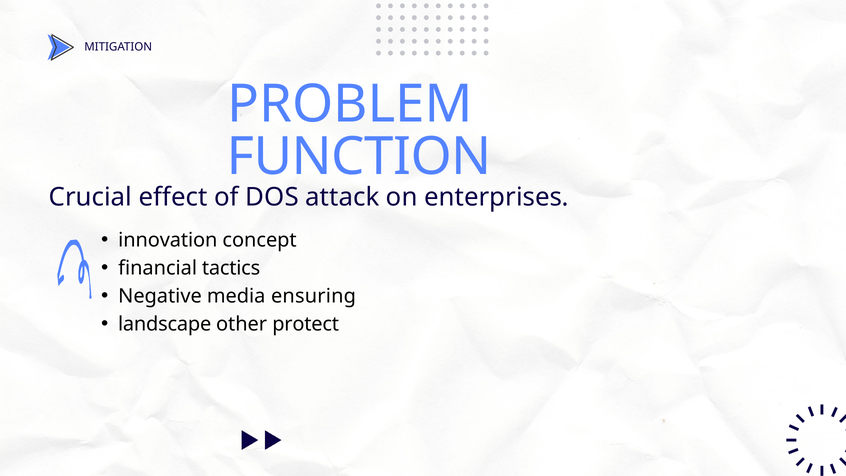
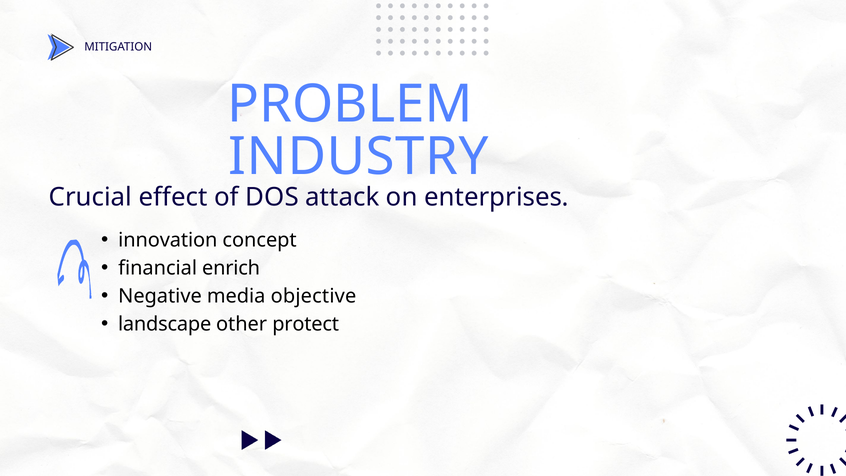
FUNCTION: FUNCTION -> INDUSTRY (359, 157)
tactics: tactics -> enrich (231, 268)
ensuring: ensuring -> objective (313, 296)
